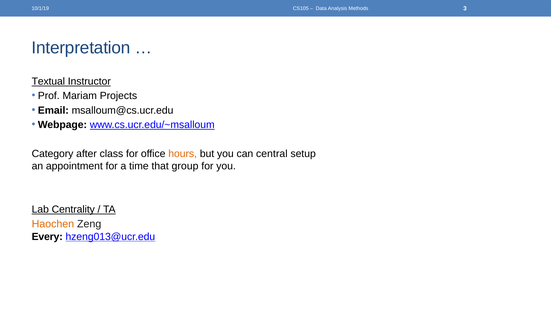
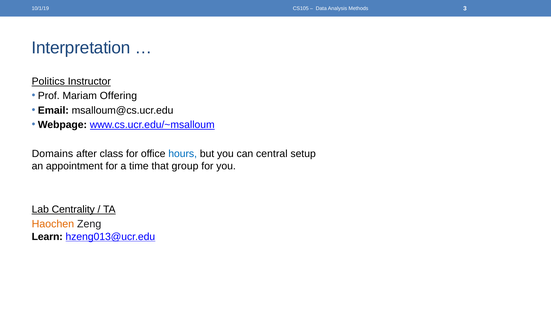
Textual: Textual -> Politics (48, 81)
Projects: Projects -> Offering (118, 96)
Category: Category -> Domains (52, 154)
hours colour: orange -> blue (183, 154)
Every: Every -> Learn (47, 237)
